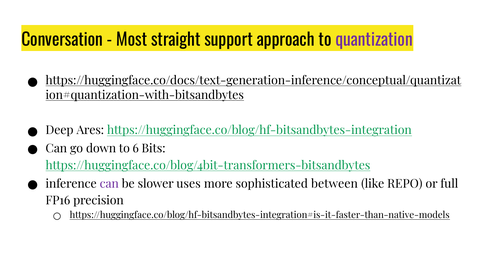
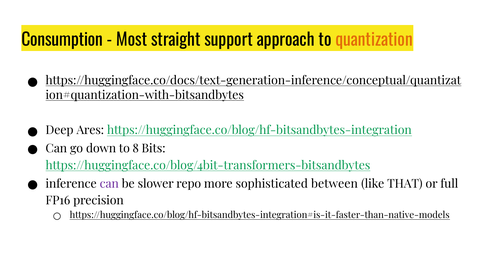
Conversation: Conversation -> Consumption (62, 40)
quantization colour: purple -> orange (374, 40)
6: 6 -> 8 (136, 149)
uses: uses -> repo (189, 184)
REPO: REPO -> THAT (405, 184)
